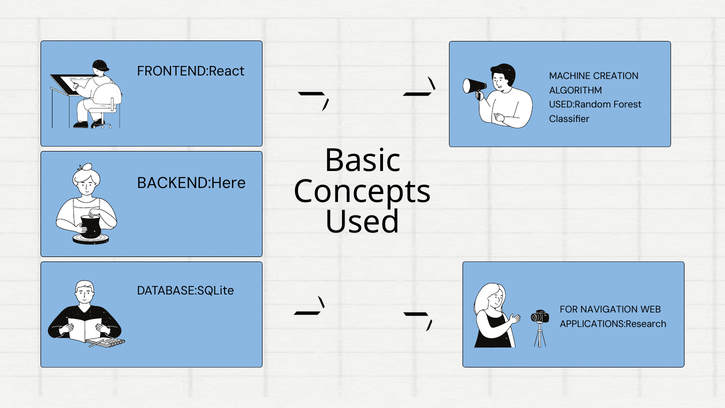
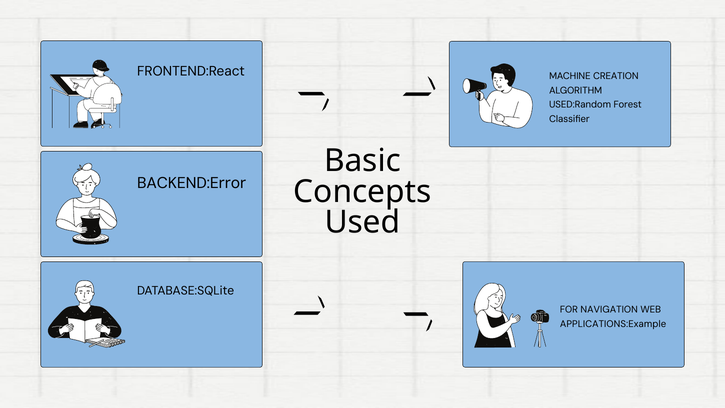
BACKEND:Here: BACKEND:Here -> BACKEND:Error (192, 183)
APPLICATIONS:Research: APPLICATIONS:Research -> APPLICATIONS:Example (613, 324)
